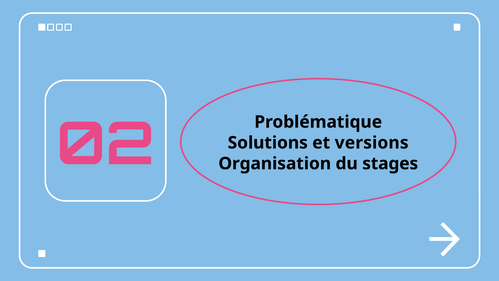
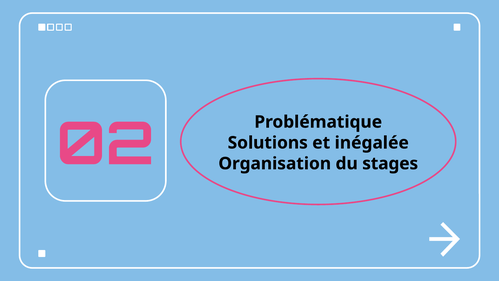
versions: versions -> inégalée (372, 143)
